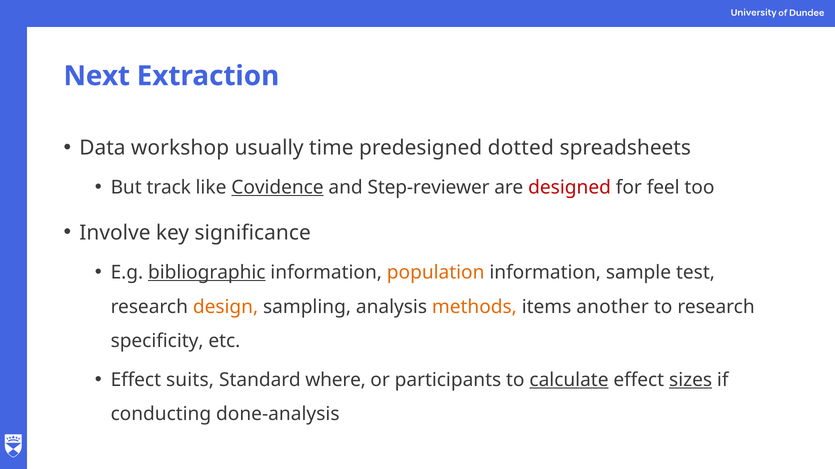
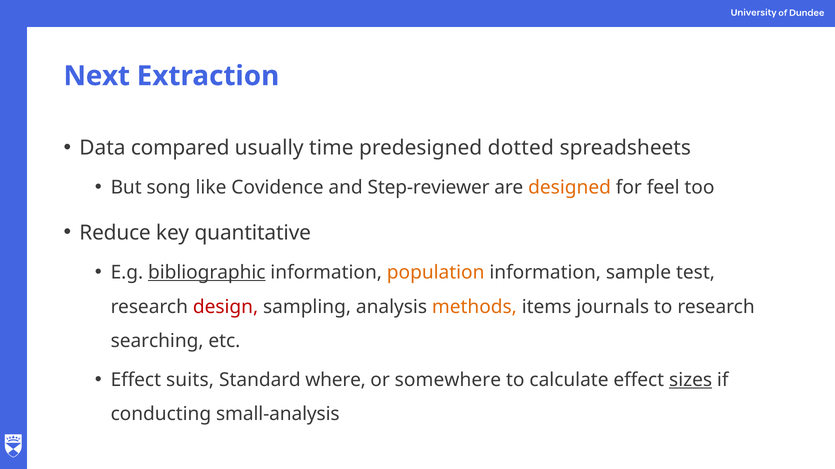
workshop: workshop -> compared (180, 148)
track: track -> song (169, 188)
Covidence underline: present -> none (277, 188)
designed colour: red -> orange (570, 188)
Involve: Involve -> Reduce (115, 233)
significance: significance -> quantitative (253, 233)
design colour: orange -> red (226, 307)
another: another -> journals (613, 307)
specificity: specificity -> searching (157, 342)
participants: participants -> somewhere (448, 380)
calculate underline: present -> none (569, 380)
done-analysis: done-analysis -> small-analysis (278, 415)
